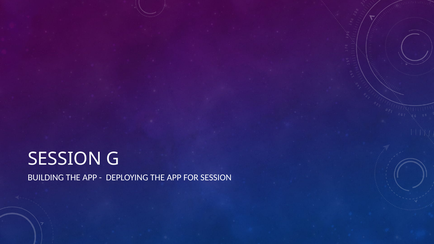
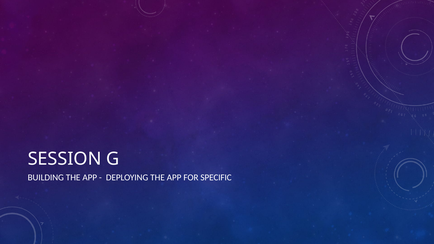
FOR SESSION: SESSION -> SPECIFIC (216, 178)
